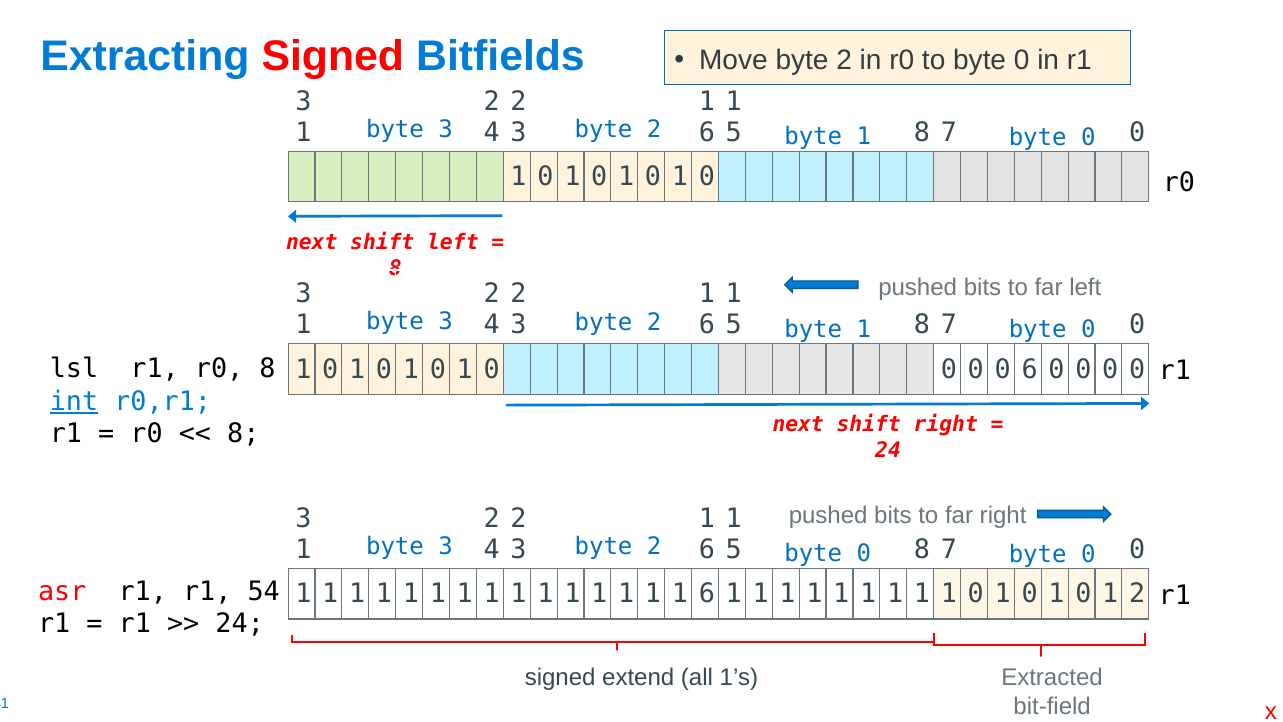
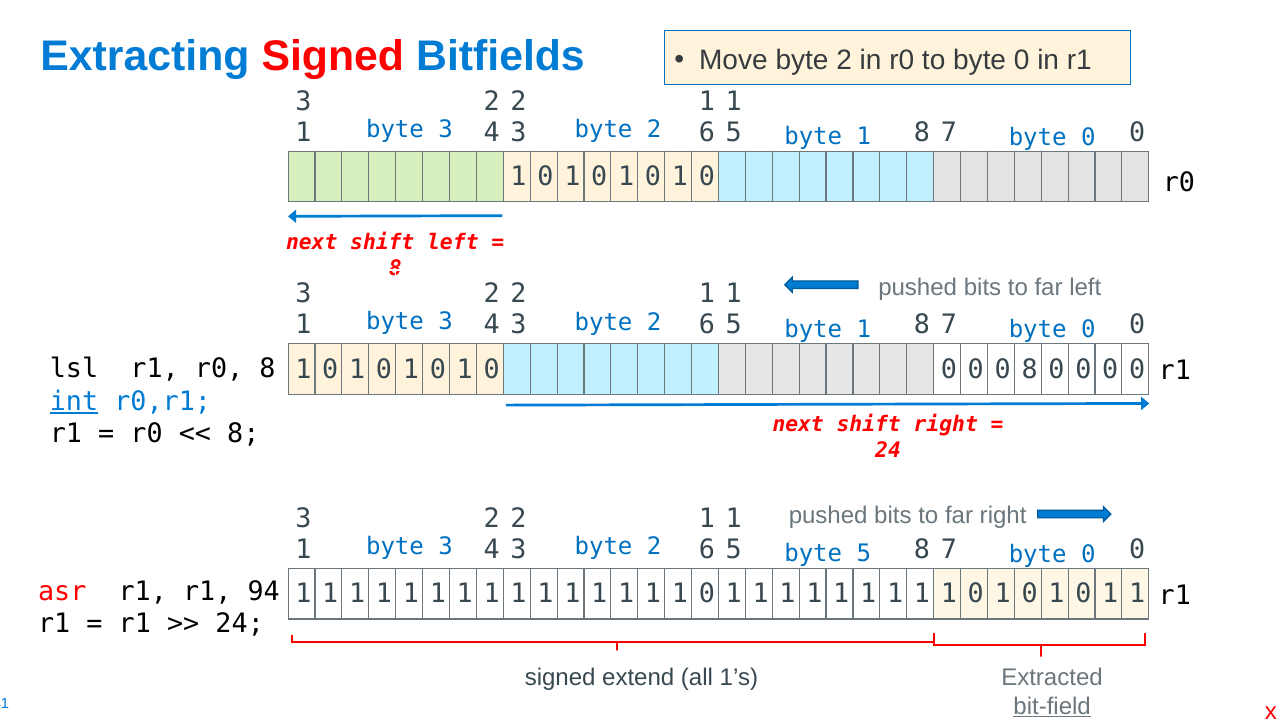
0 6: 6 -> 8 (1030, 369)
0: 0 -> 5 (864, 553)
54: 54 -> 94 (264, 591)
6: 6 -> 0 (707, 594)
2: 2 -> 1 (1137, 594)
bit-field underline: none -> present (1052, 706)
